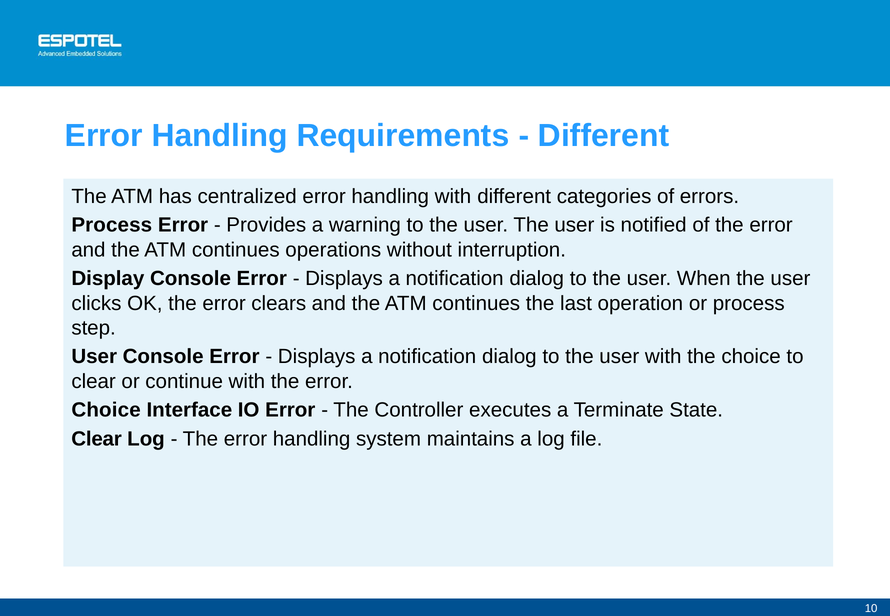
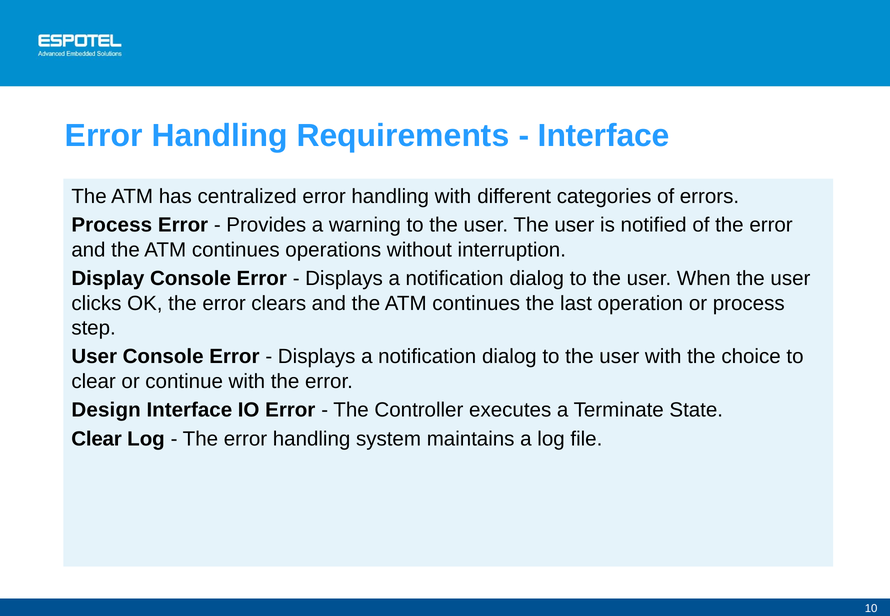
Different: Different -> Interface (604, 136)
Choice: Choice -> Design (106, 410)
